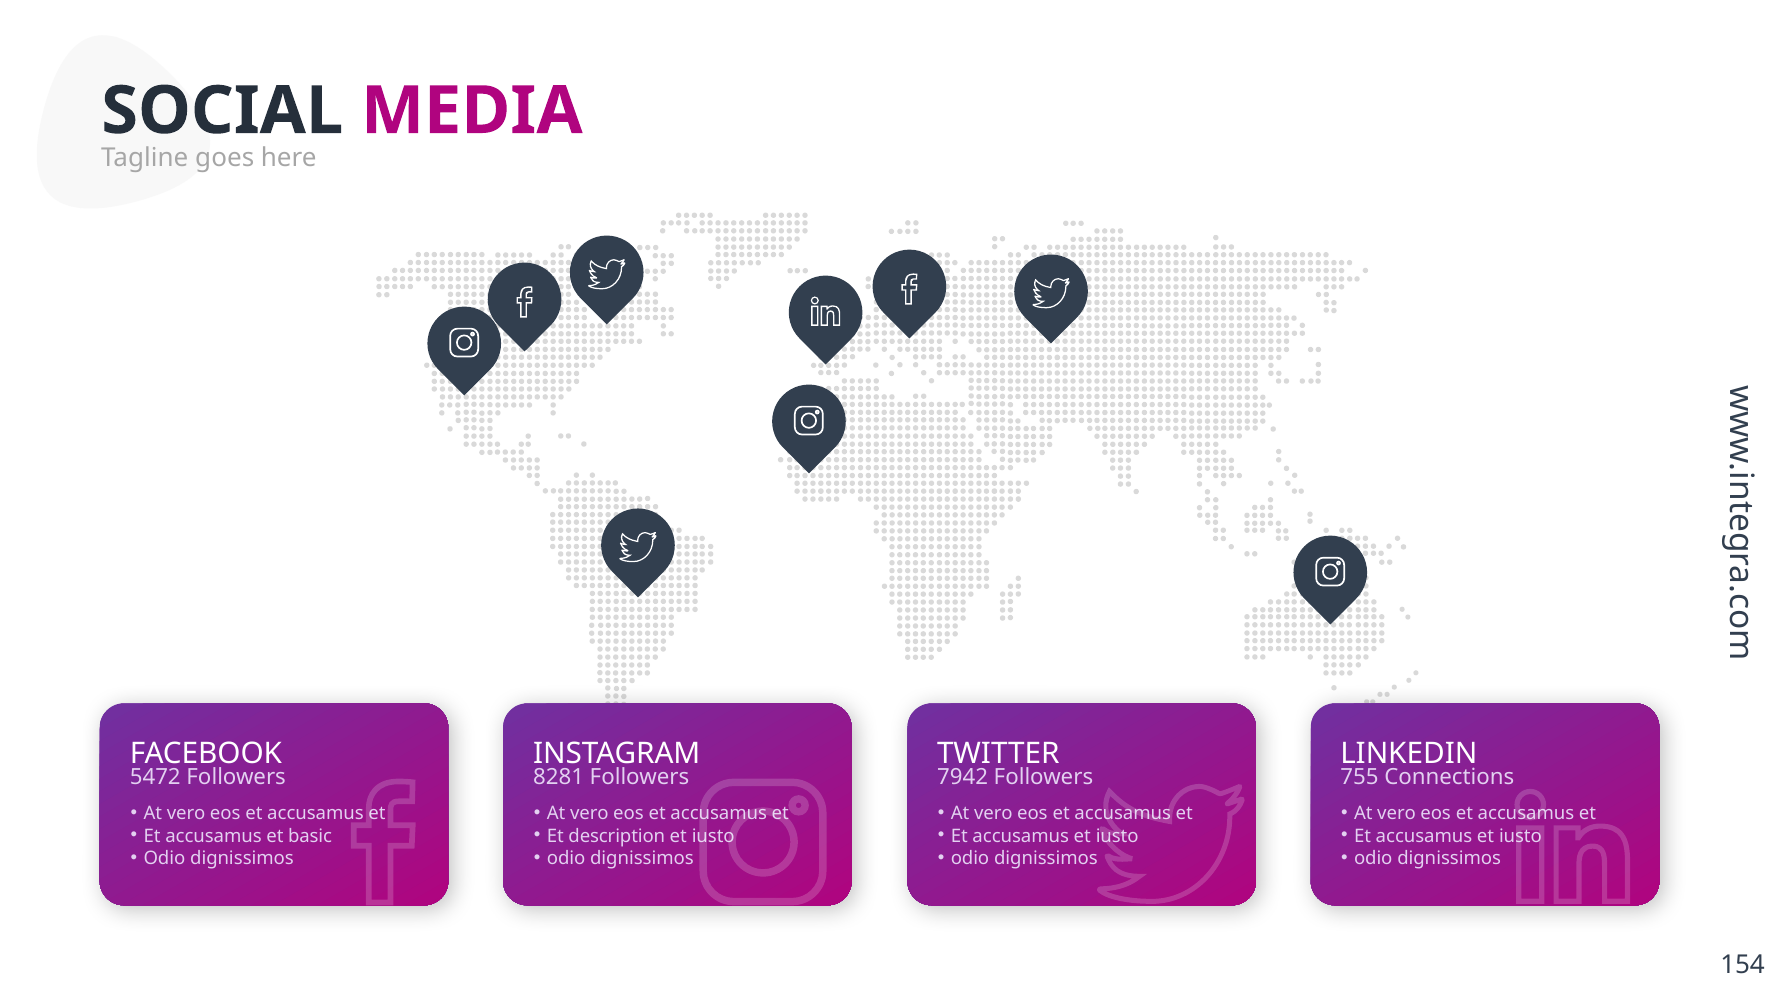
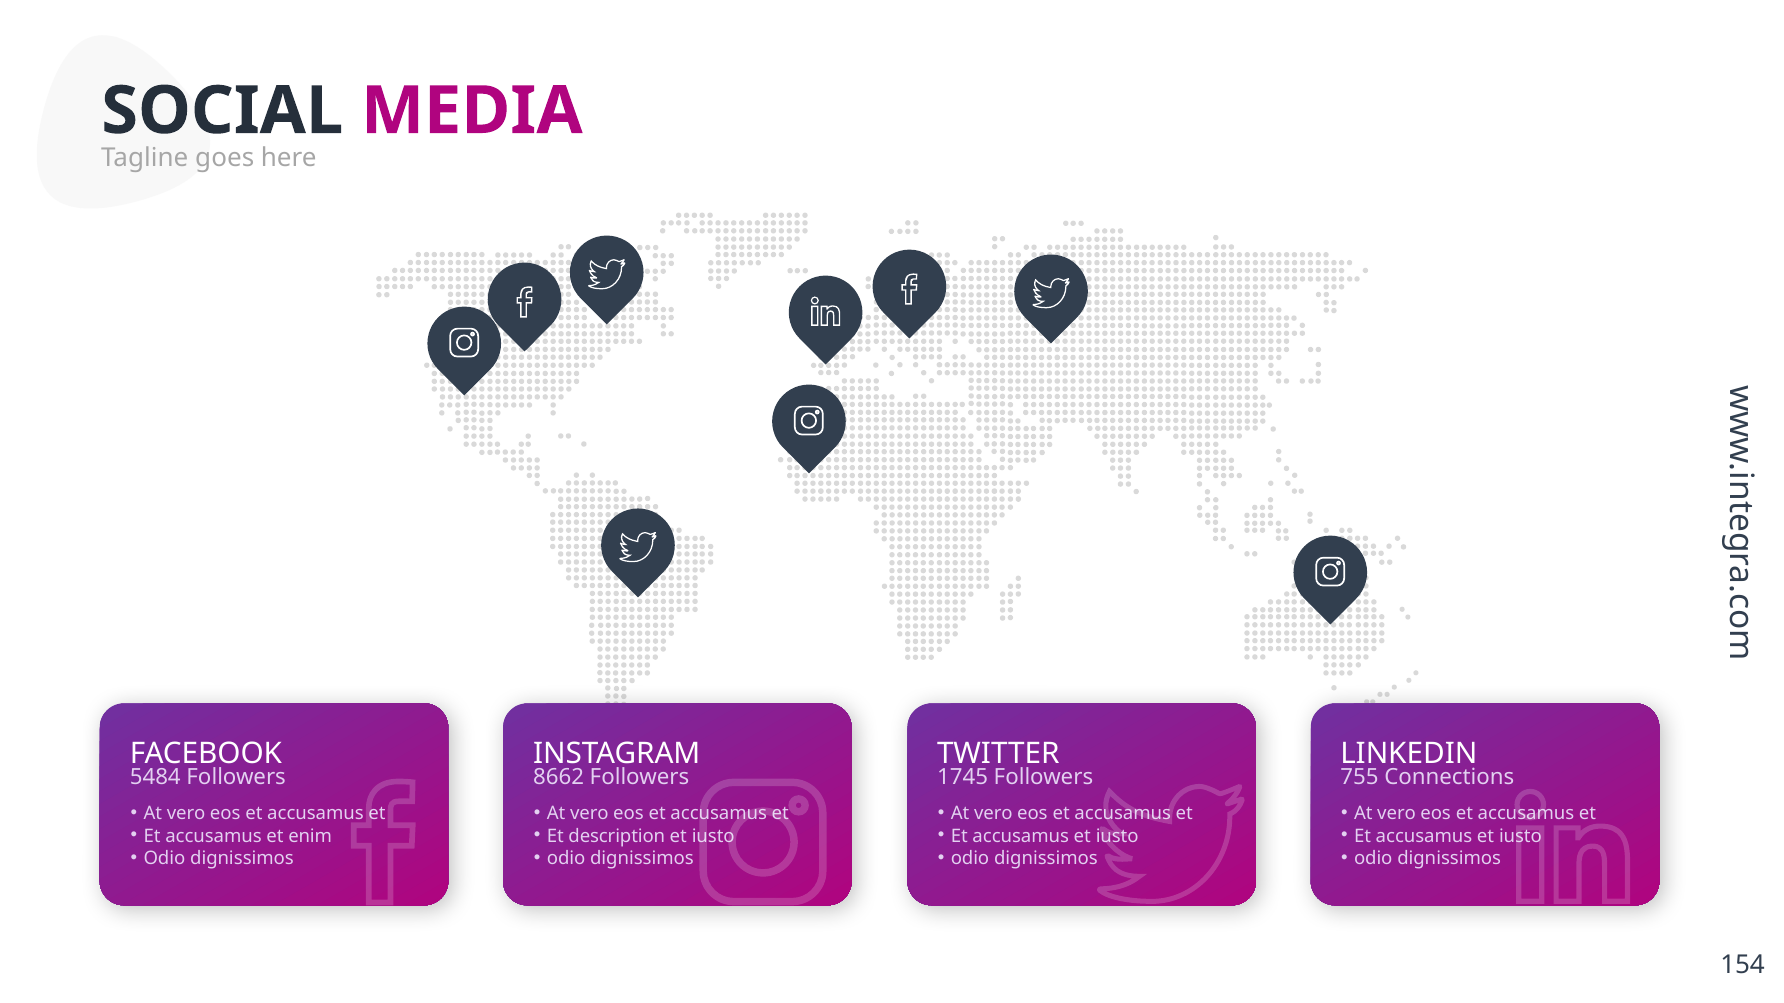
5472: 5472 -> 5484 (155, 777)
8281: 8281 -> 8662 (559, 777)
7942: 7942 -> 1745 (963, 777)
basic: basic -> enim (310, 836)
